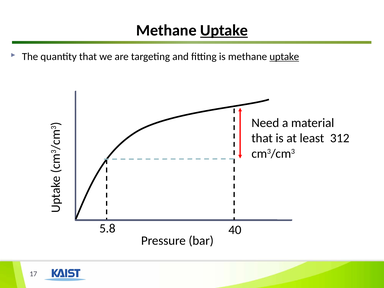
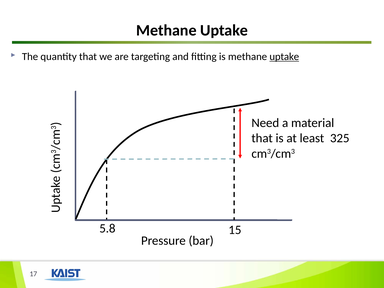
Uptake underline: present -> none (224, 30)
312: 312 -> 325 (340, 138)
40: 40 -> 15 (235, 230)
